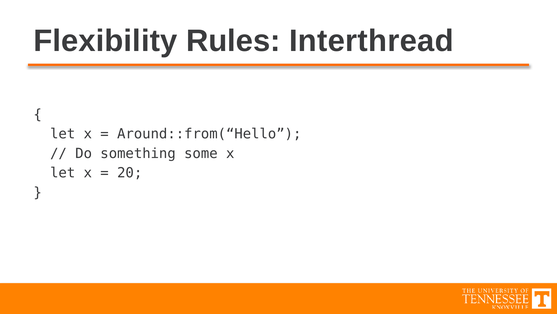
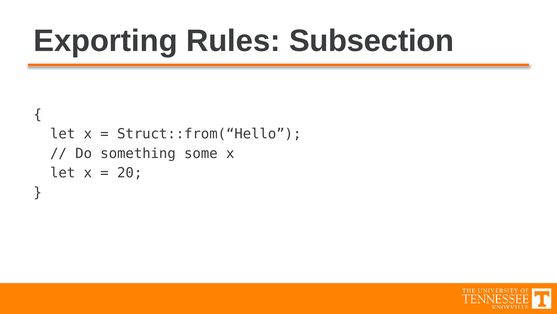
Flexibility: Flexibility -> Exporting (105, 41)
Interthread: Interthread -> Subsection (372, 41)
Around::from(“Hello: Around::from(“Hello -> Struct::from(“Hello (209, 134)
